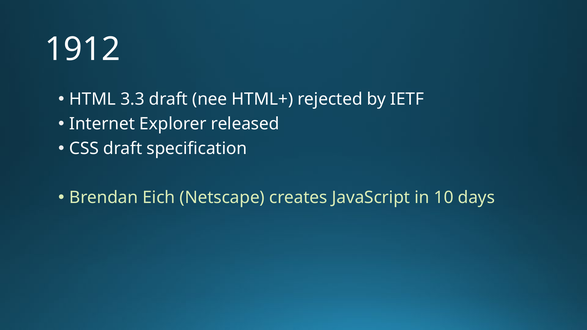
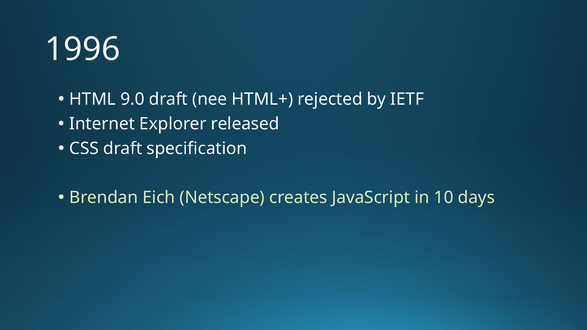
1912: 1912 -> 1996 (83, 49)
3.3: 3.3 -> 9.0 (132, 99)
